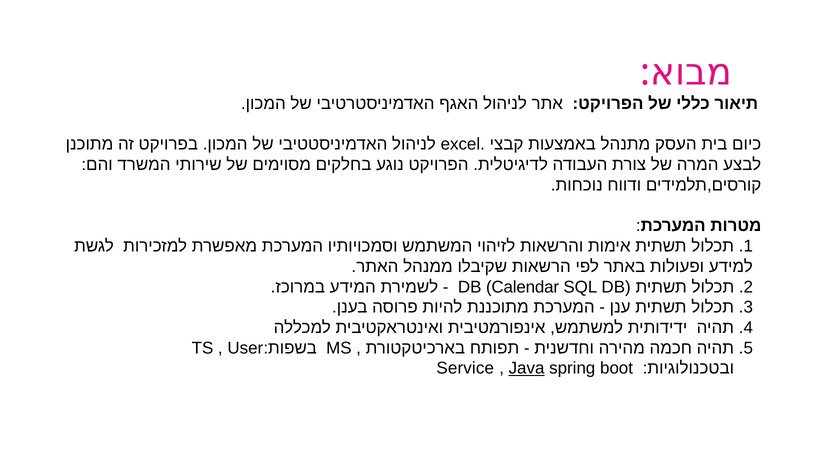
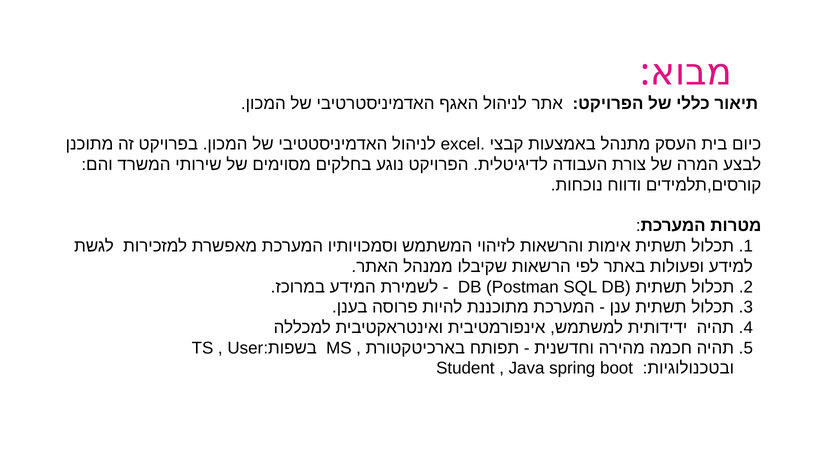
Calendar: Calendar -> Postman (522, 286)
Service: Service -> Student (465, 368)
Java underline: present -> none (527, 368)
